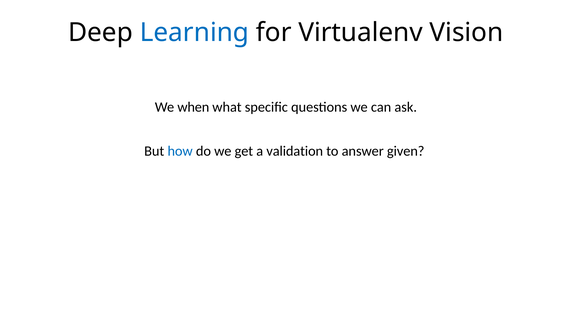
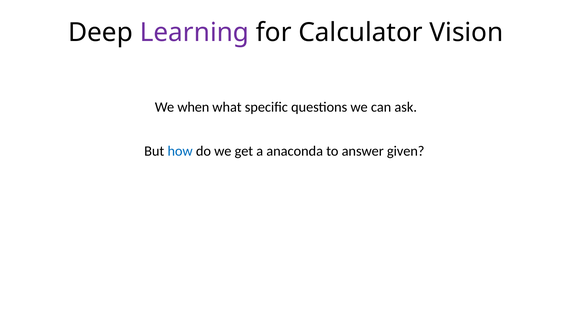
Learning colour: blue -> purple (194, 33)
Virtualenv: Virtualenv -> Calculator (361, 33)
validation: validation -> anaconda (295, 151)
